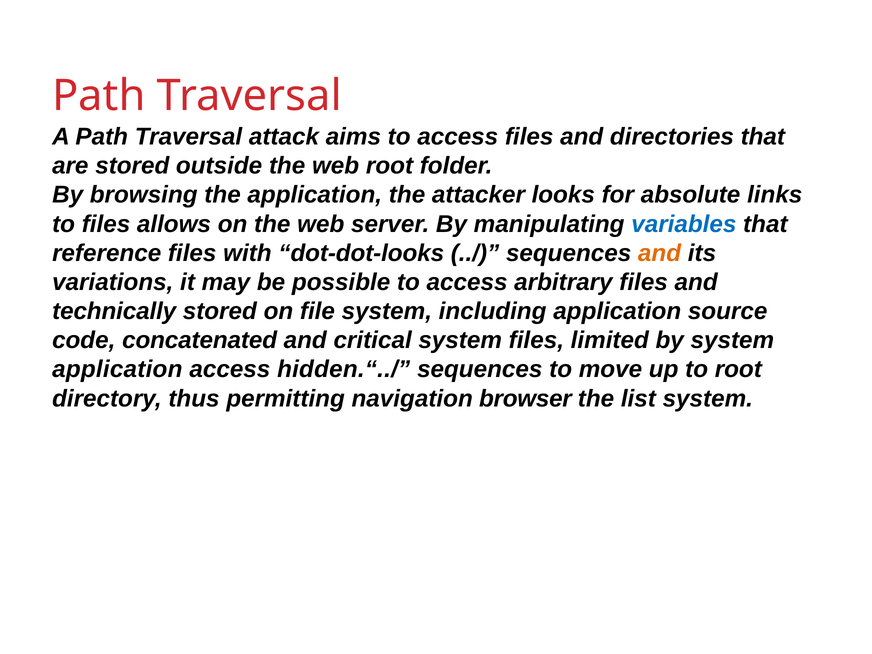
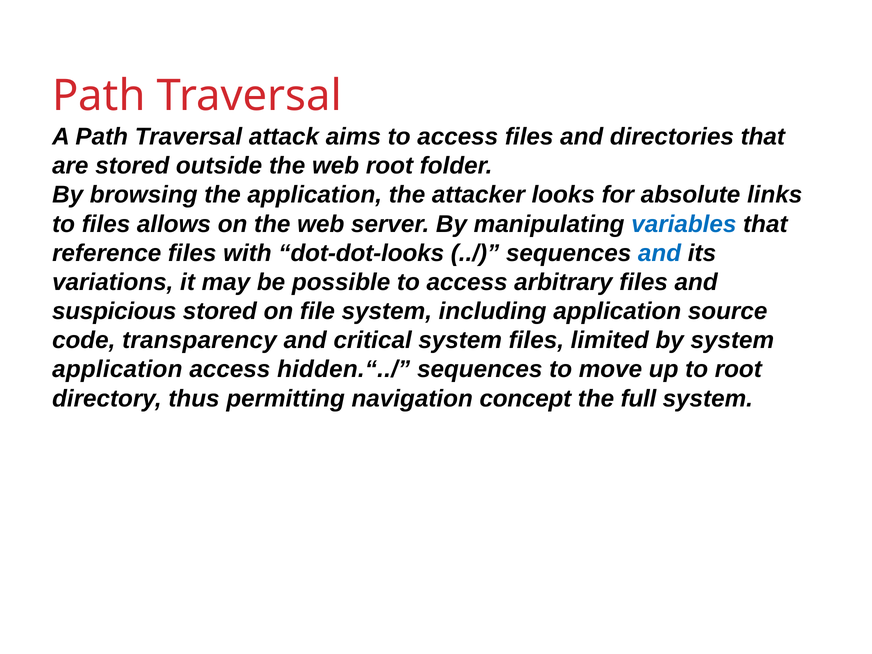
and colour: orange -> blue (660, 253)
technically: technically -> suspicious (114, 311)
concatenated: concatenated -> transparency (199, 340)
browser: browser -> concept (525, 399)
list: list -> full (638, 399)
